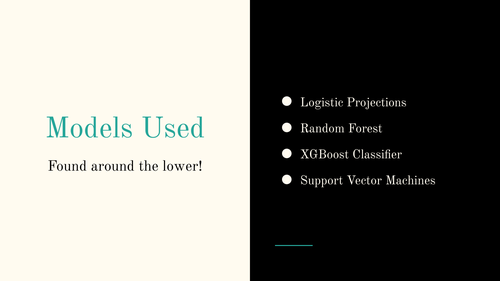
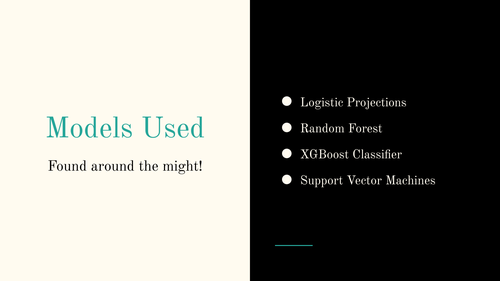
lower: lower -> might (183, 166)
